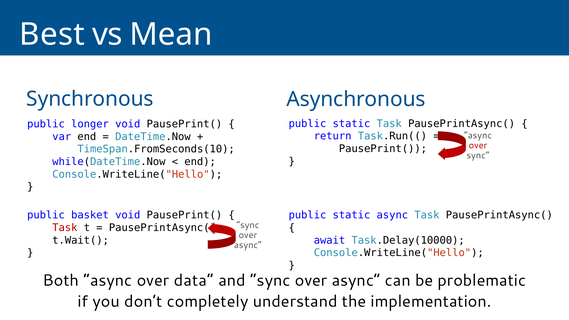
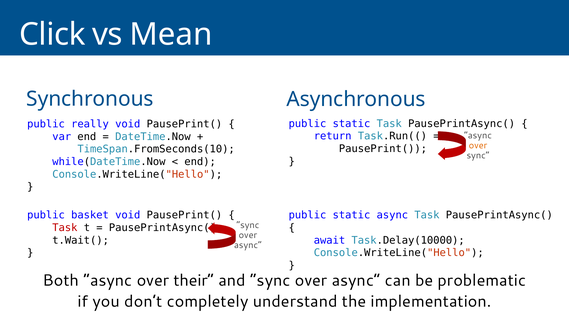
Best: Best -> Click (52, 34)
longer: longer -> really (90, 124)
over colour: red -> orange (478, 146)
data: data -> their (194, 280)
